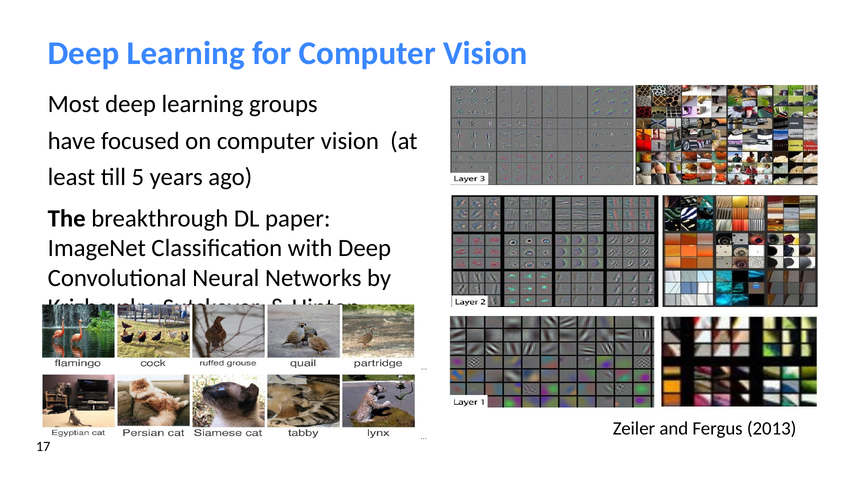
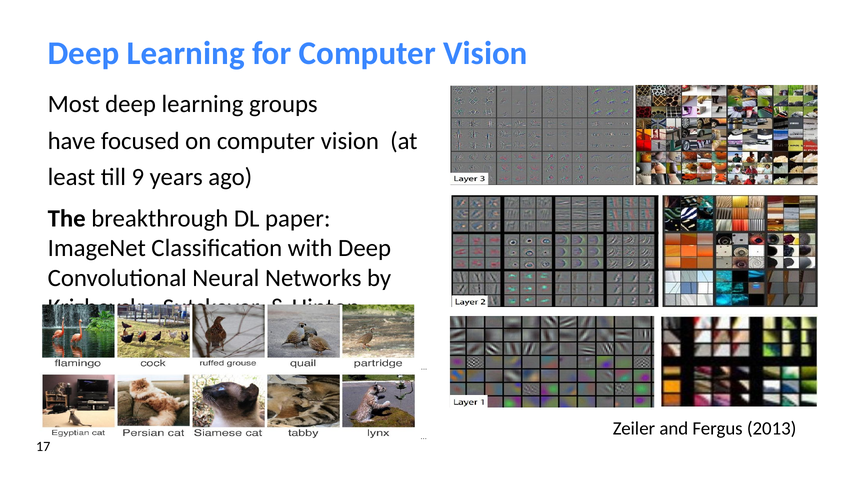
5: 5 -> 9 (138, 177)
